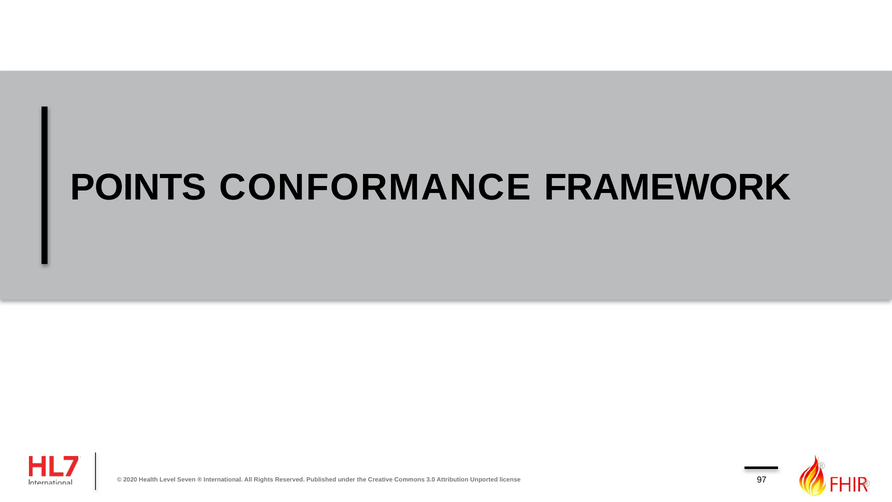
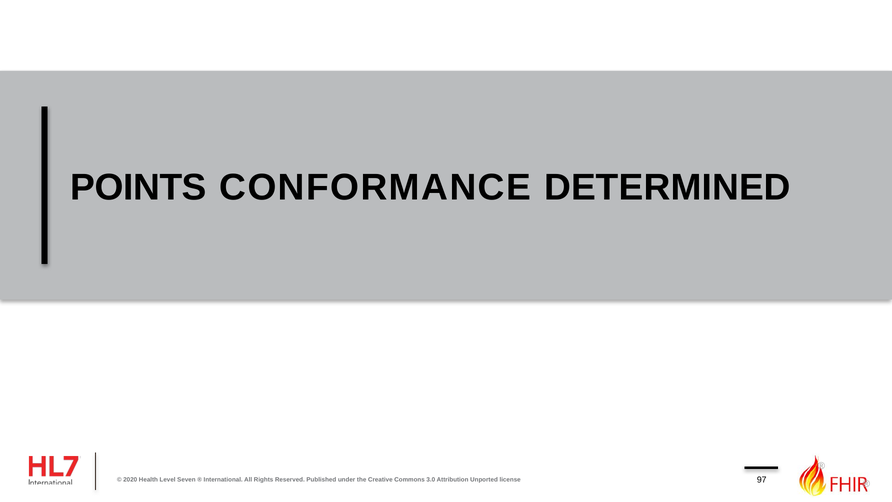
FRAMEWORK: FRAMEWORK -> DETERMINED (667, 188)
